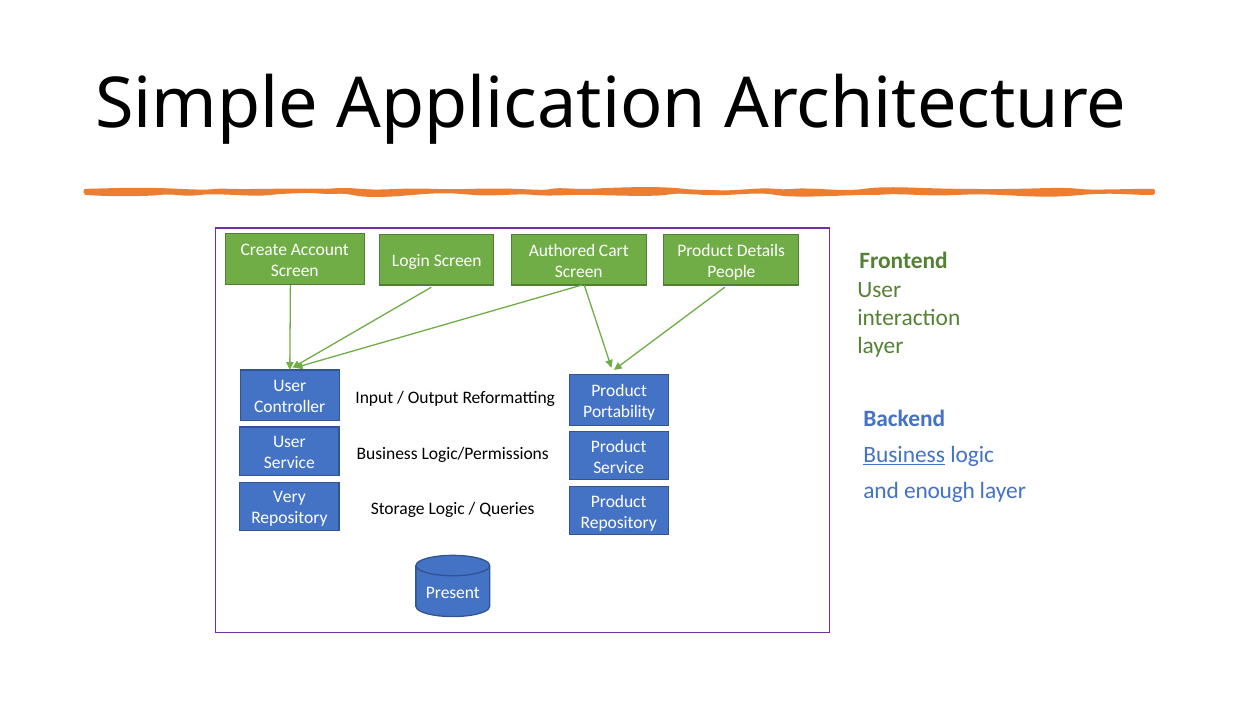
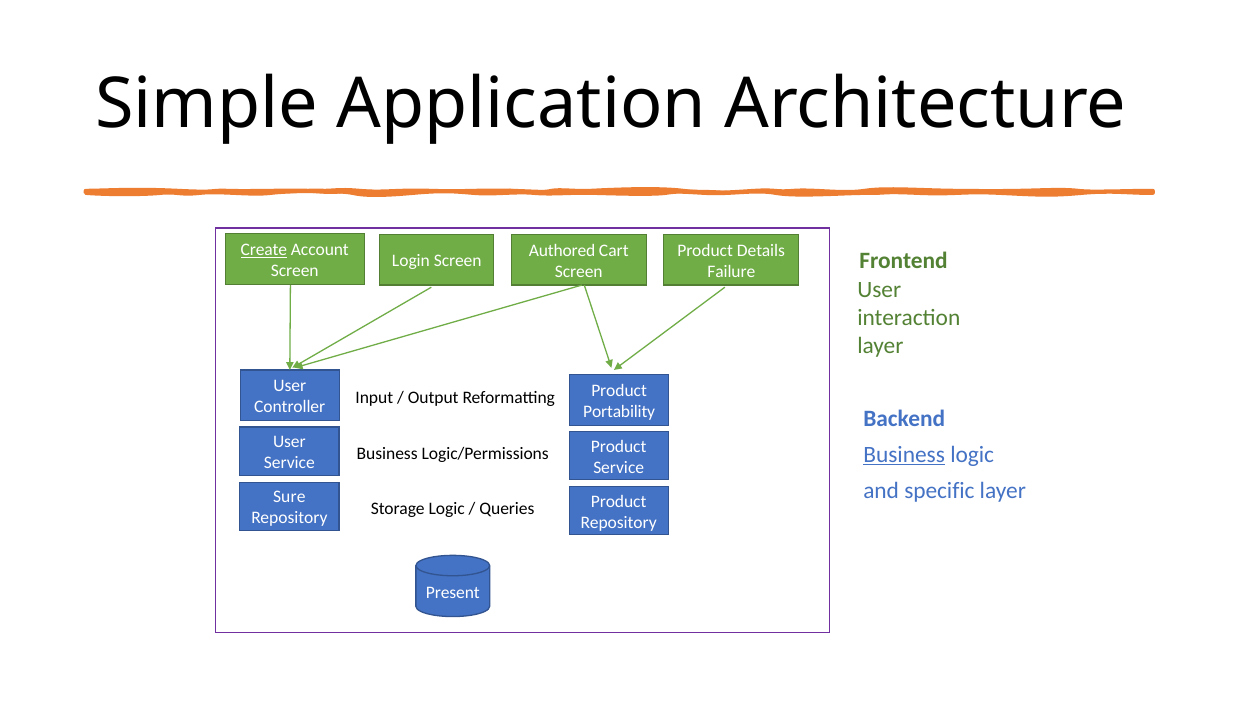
Create underline: none -> present (264, 250)
People: People -> Failure (731, 271)
enough: enough -> specific (939, 491)
Very: Very -> Sure (289, 497)
